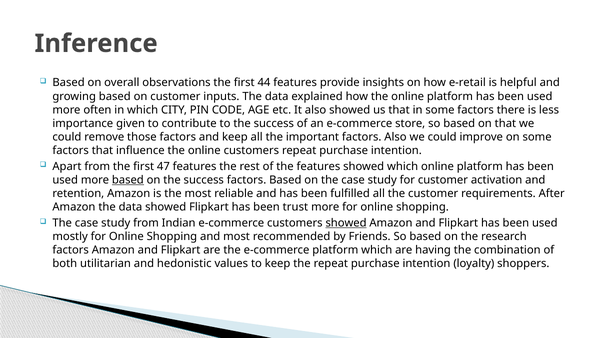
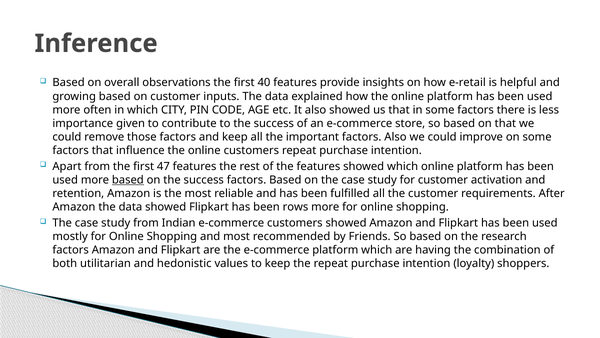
44: 44 -> 40 (264, 83)
trust: trust -> rows (295, 207)
showed underline: present -> none (346, 223)
